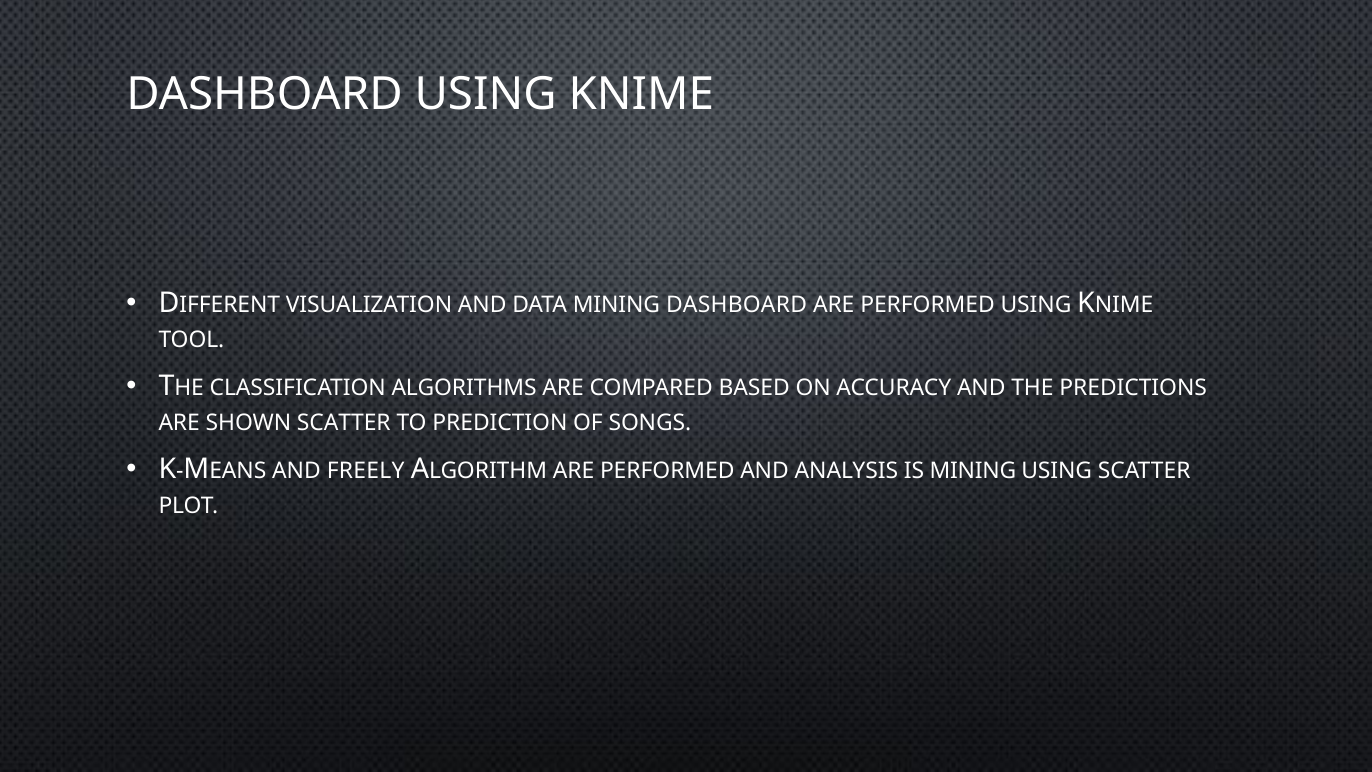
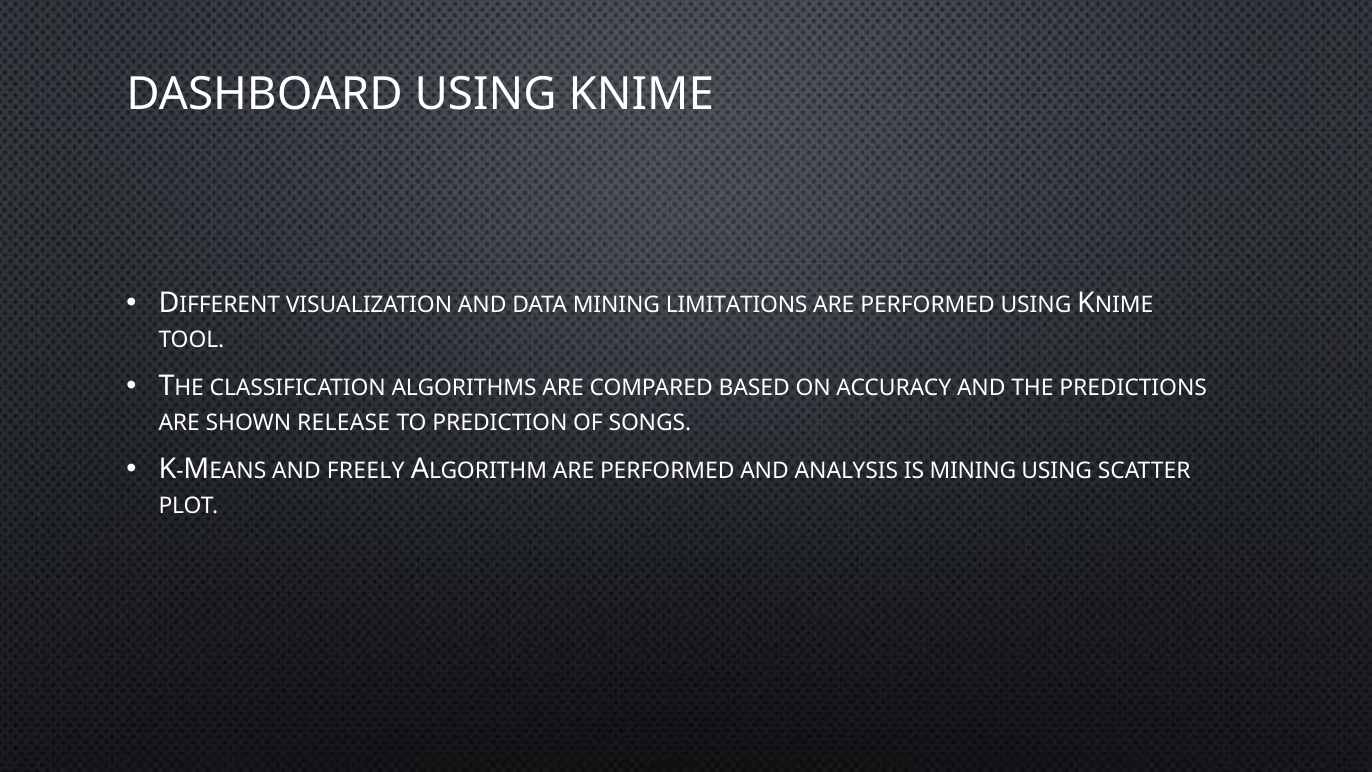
MINING DASHBOARD: DASHBOARD -> LIMITATIONS (737, 305)
SHOWN SCATTER: SCATTER -> RELEASE (344, 423)
